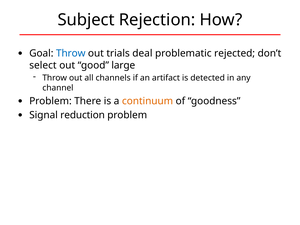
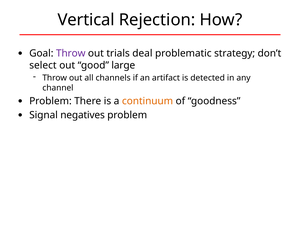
Subject: Subject -> Vertical (86, 20)
Throw colour: blue -> purple (71, 53)
rejected: rejected -> strategy (235, 53)
reduction: reduction -> negatives (83, 115)
